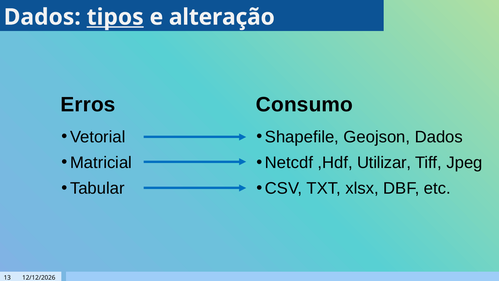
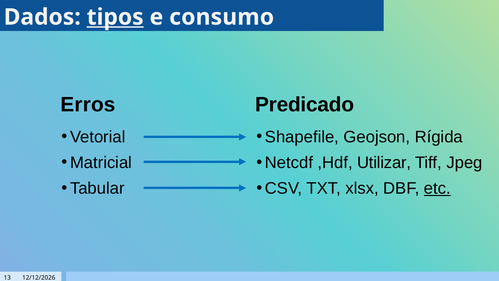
alteração: alteração -> consumo (222, 17)
Consumo: Consumo -> Predicado (305, 105)
Geojson Dados: Dados -> Rígida (439, 137)
etc underline: none -> present (437, 188)
